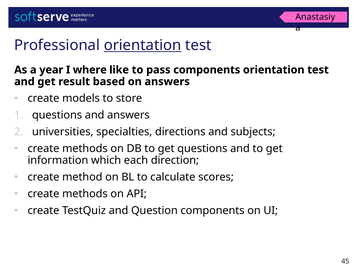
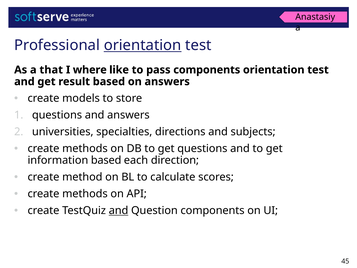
year: year -> that (51, 70)
information which: which -> based (106, 160)
and underline: none -> present (119, 210)
